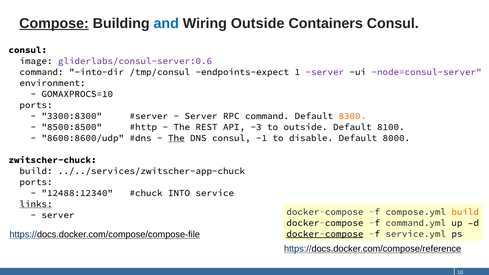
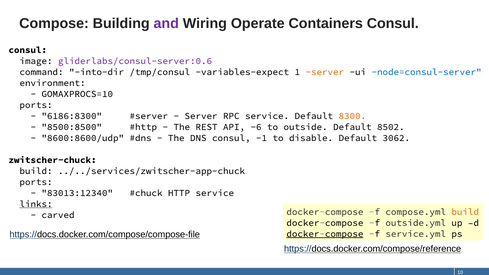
Compose underline: present -> none (54, 23)
and colour: blue -> purple (166, 23)
Wiring Outside: Outside -> Operate (258, 23)
endpoints-expect: endpoints-expect -> variables-expect (242, 72)
server colour: purple -> orange (325, 72)
node=consul-server colour: purple -> blue (427, 72)
3300:8300: 3300:8300 -> 6186:8300 (72, 116)
RPC command: command -> service (267, 116)
-3: -3 -> -6 (256, 127)
8100: 8100 -> 8502 (391, 127)
The underline: present -> none (176, 138)
8000: 8000 -> 3062 (396, 138)
12488:12340: 12488:12340 -> 83013:12340 (77, 193)
INTO: INTO -> HTTP (179, 193)
server: server -> carved (58, 215)
command.yml: command.yml -> outside.yml (416, 223)
